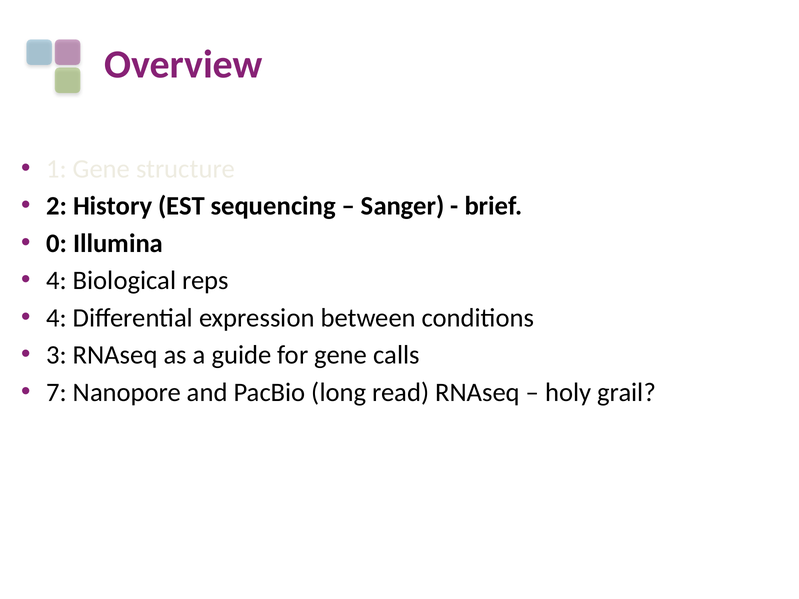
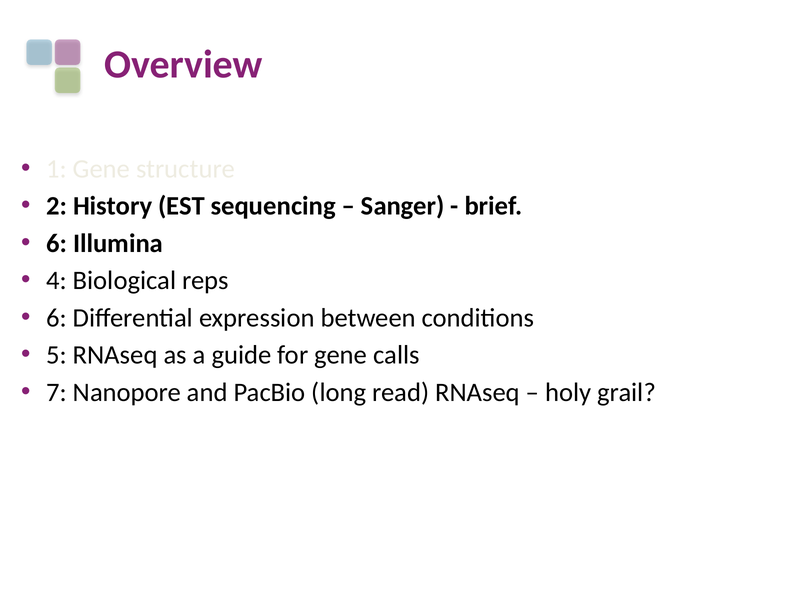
0: 0 -> 6 (57, 243)
4: 4 -> 6 (57, 318)
3: 3 -> 5 (57, 355)
